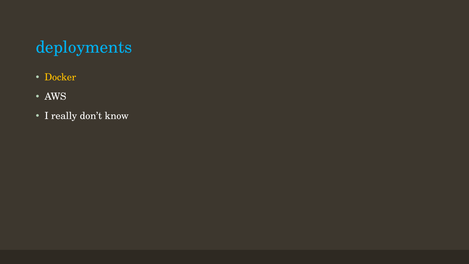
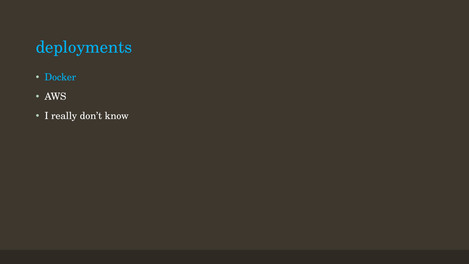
Docker colour: yellow -> light blue (60, 77)
